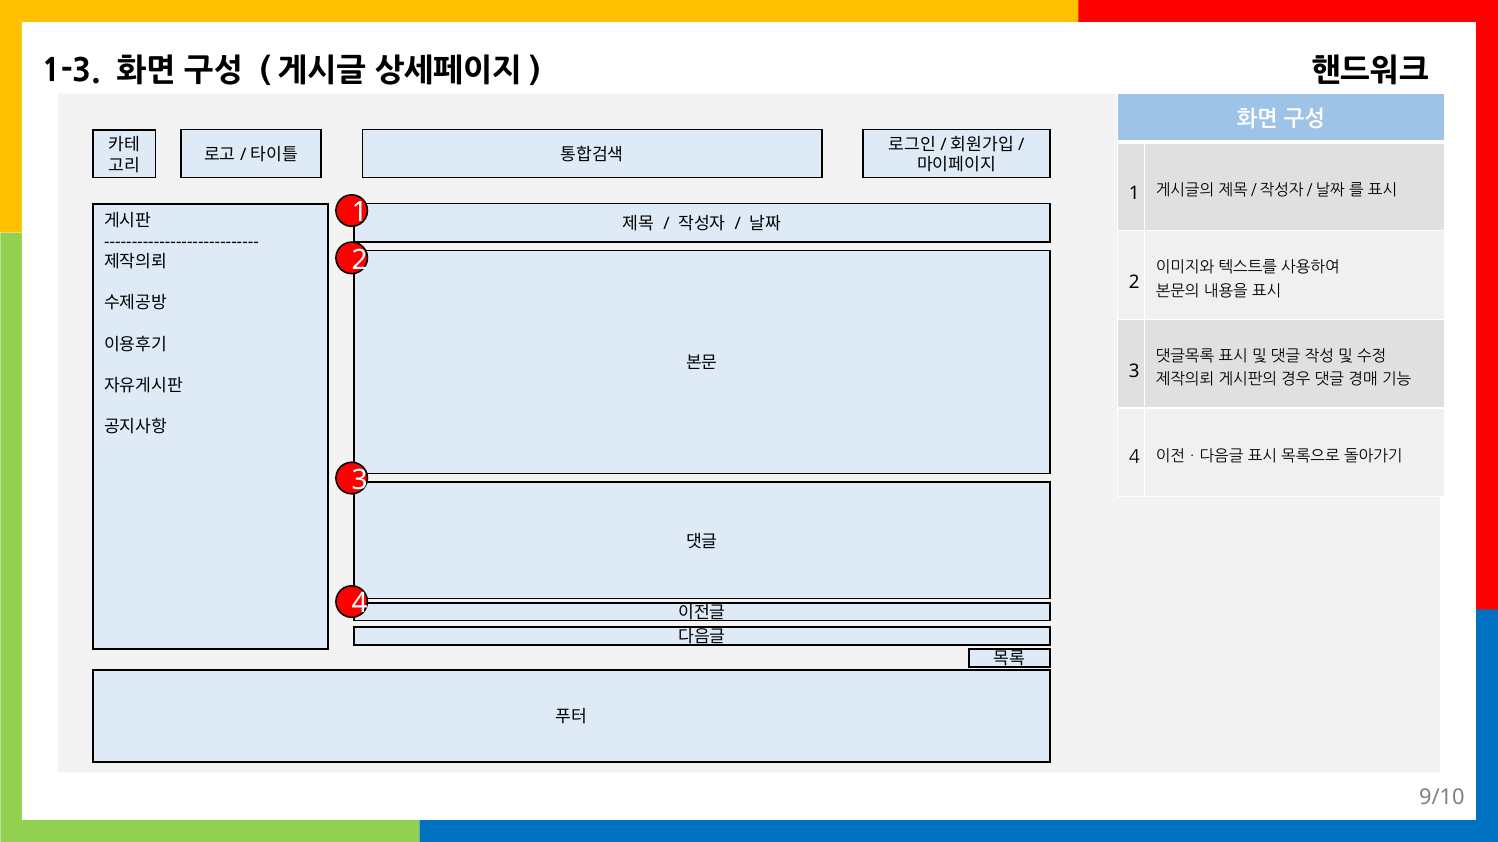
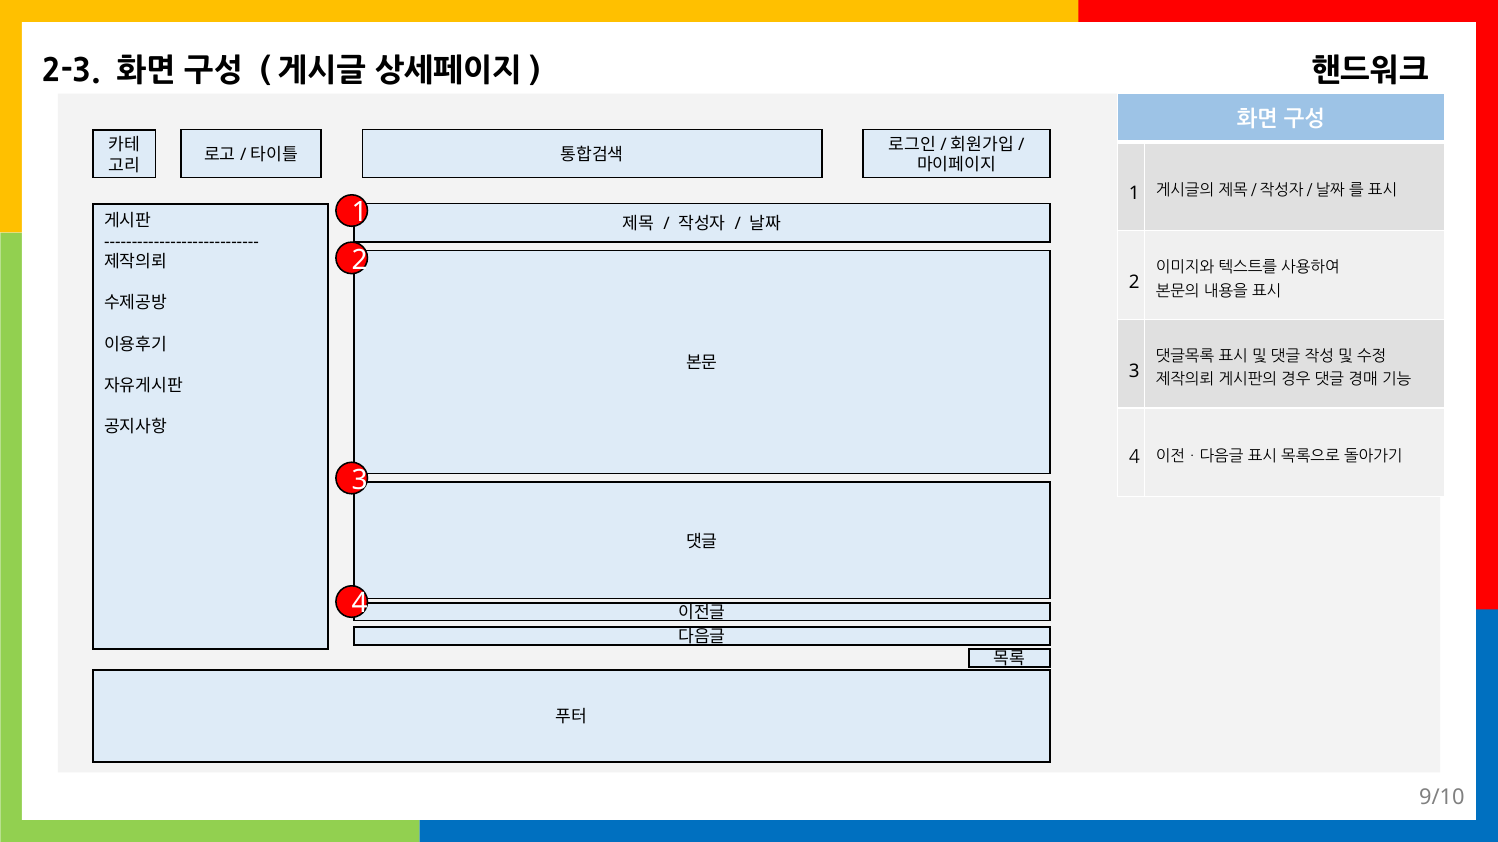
1-3: 1-3 -> 2-3 (71, 71)
